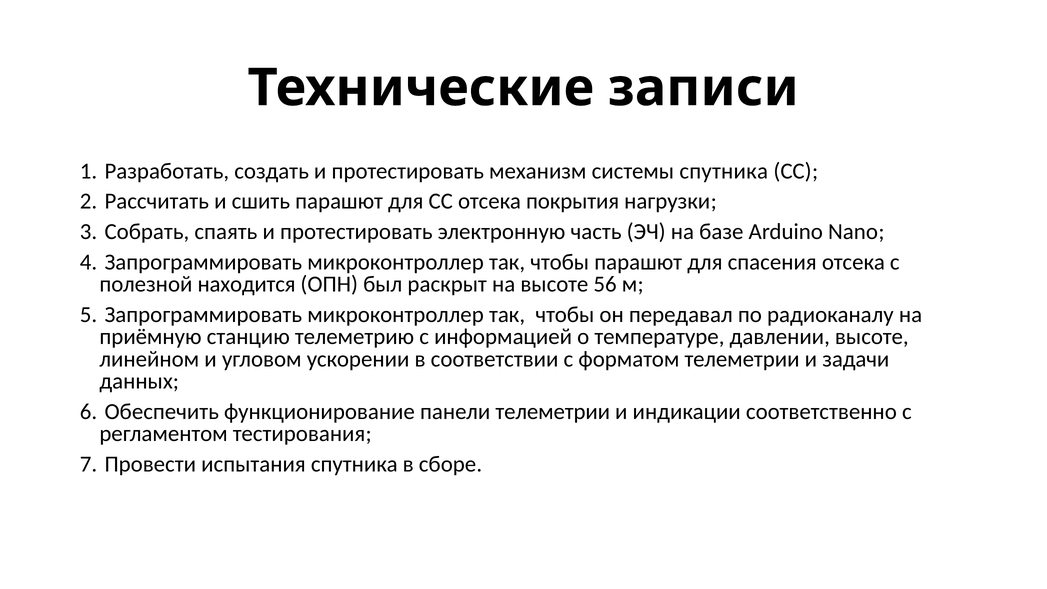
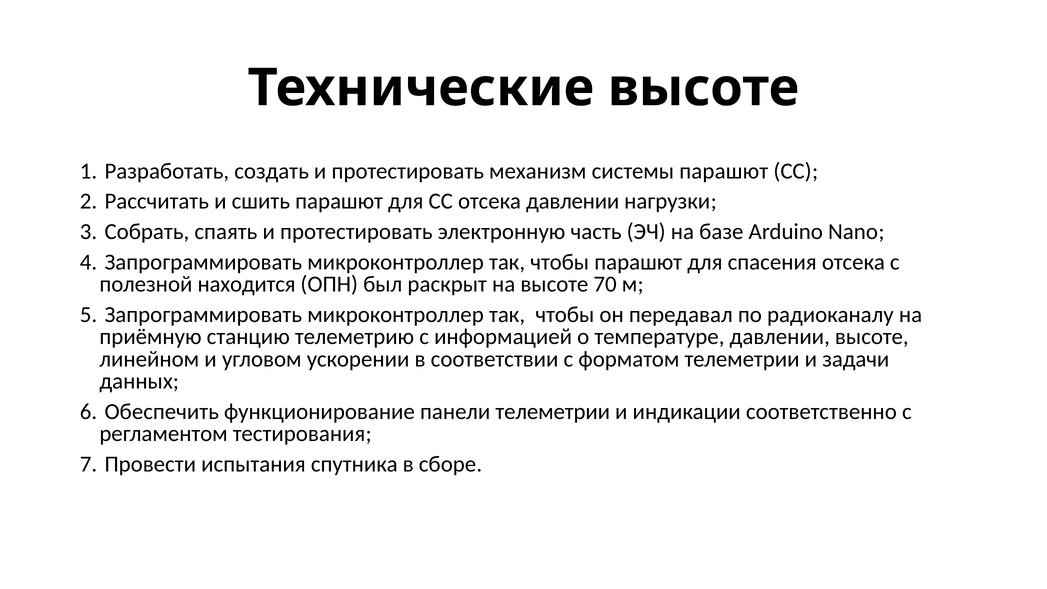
Технические записи: записи -> высоте (704, 88)
системы спутника: спутника -> парашют (724, 171)
отсека покрытия: покрытия -> давлении (573, 201)
56: 56 -> 70 (605, 284)
